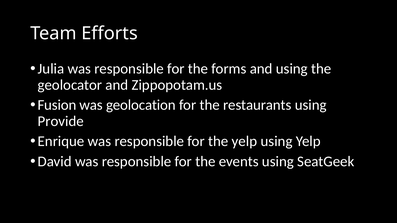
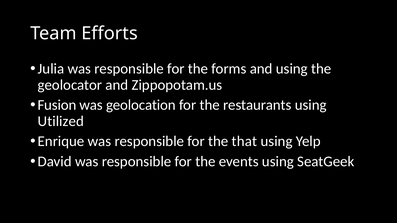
Provide: Provide -> Utilized (61, 121)
the yelp: yelp -> that (244, 141)
